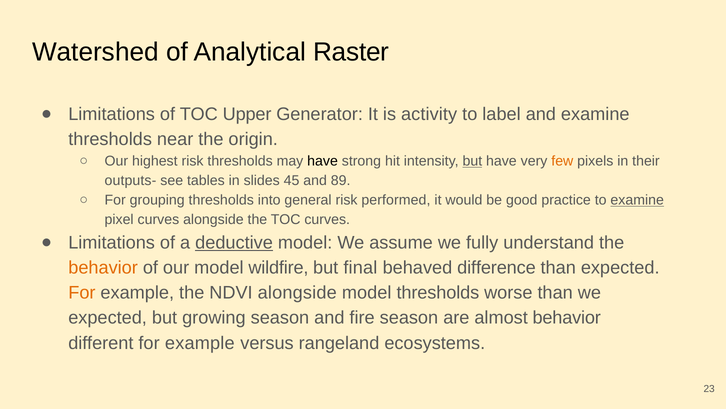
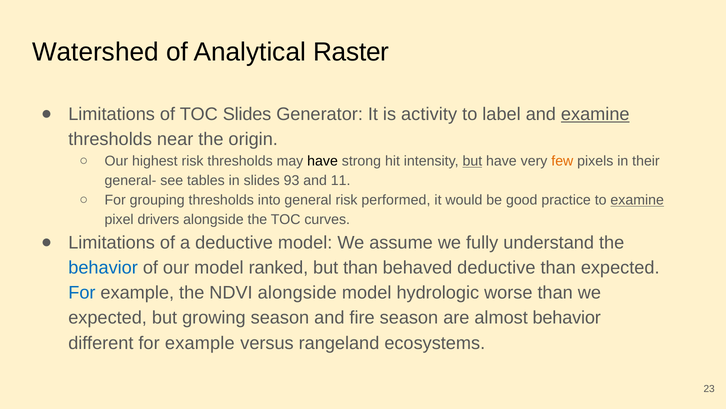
TOC Upper: Upper -> Slides (247, 114)
examine underline: none -> present (595, 114)
outputs-: outputs- -> general- (131, 180)
45: 45 -> 93 (292, 180)
89: 89 -> 11 (341, 180)
pixel curves: curves -> drivers (158, 219)
deductive underline: present -> none (234, 242)
behavior colour: orange -> blue (103, 267)
wildfire: wildfire -> ranked (278, 267)
but final: final -> than (361, 267)
behaved difference: difference -> deductive (496, 267)
For colour: orange -> blue (82, 292)
model thresholds: thresholds -> hydrologic (438, 292)
